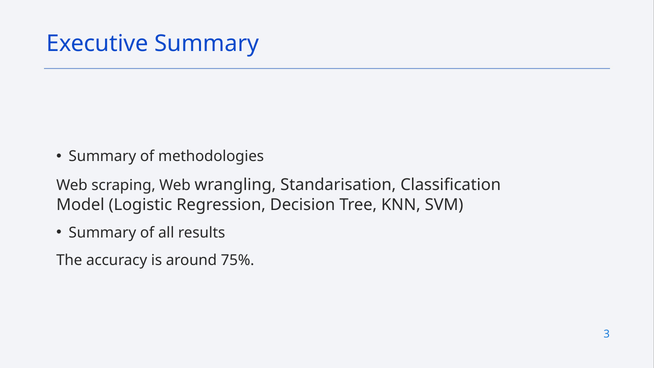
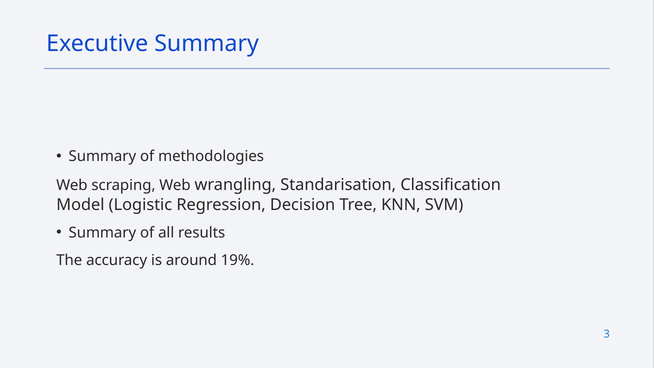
75%: 75% -> 19% (238, 260)
